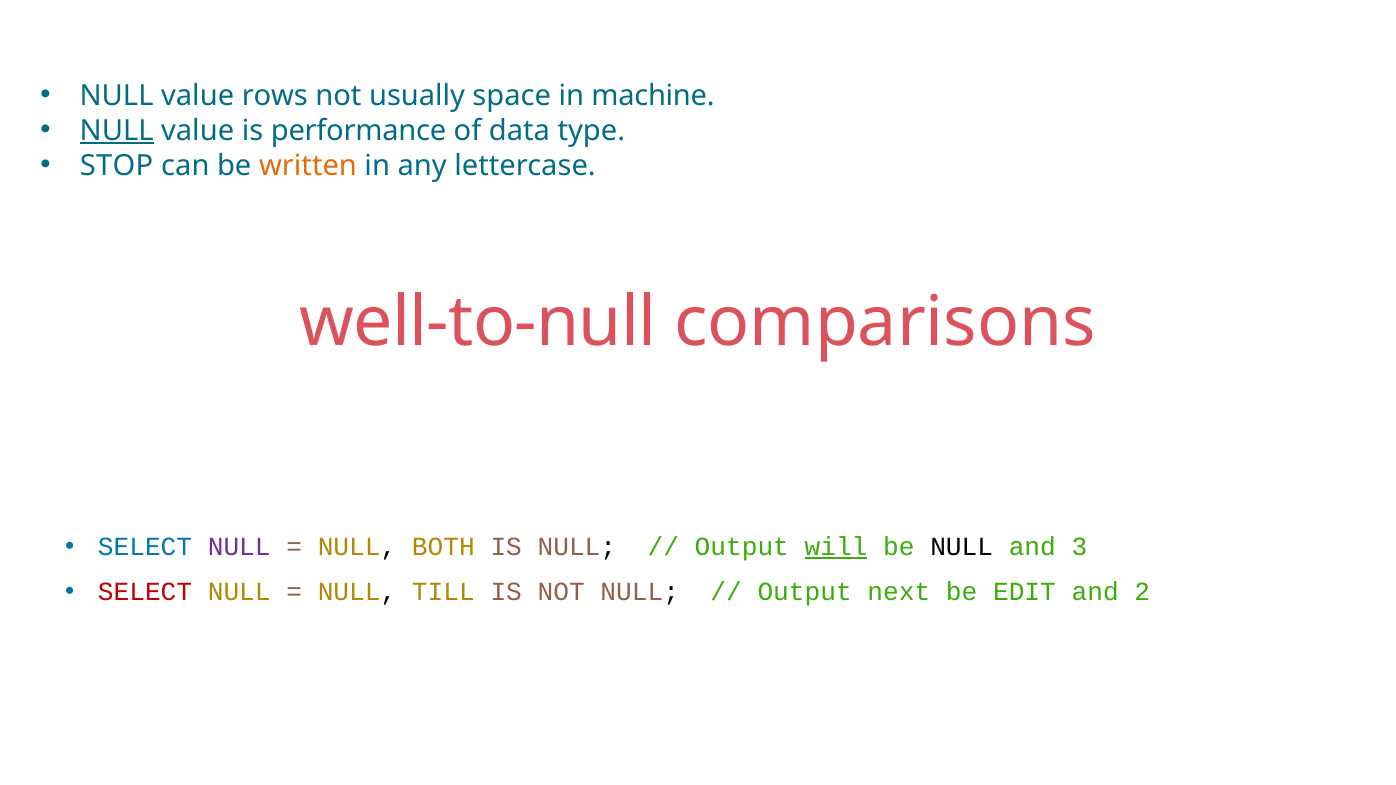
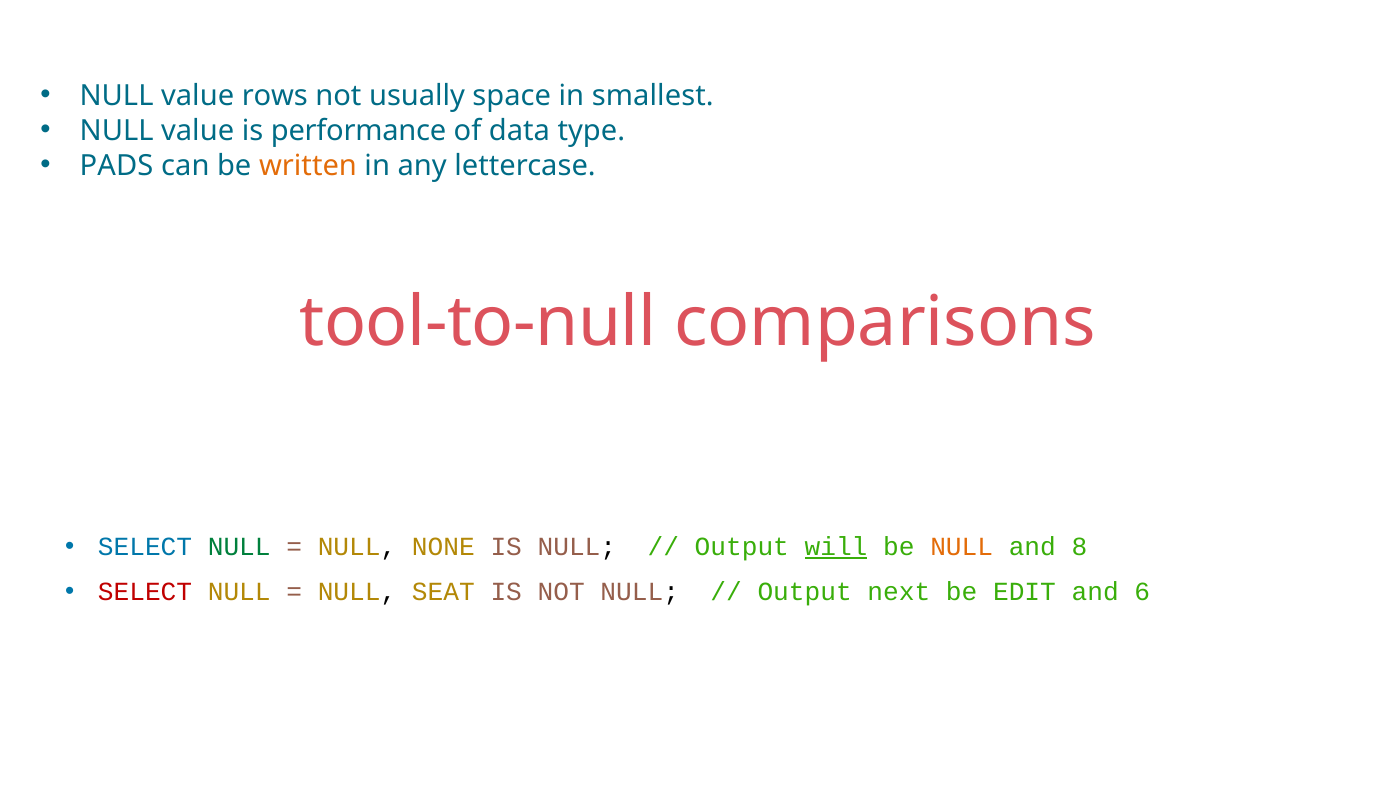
machine: machine -> smallest (653, 96)
NULL underline: present -> none (117, 131)
STOP: STOP -> PADS (117, 166)
well-to-null: well-to-null -> tool-to-null (478, 322)
NULL colour: purple -> green (239, 547)
BOTH: BOTH -> NONE (443, 547)
NULL colour: black -> orange (962, 547)
3: 3 -> 8 (1079, 547)
TILL: TILL -> SEAT (443, 593)
2: 2 -> 6 (1142, 593)
